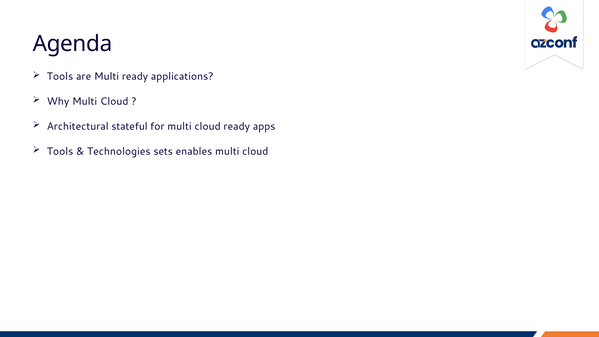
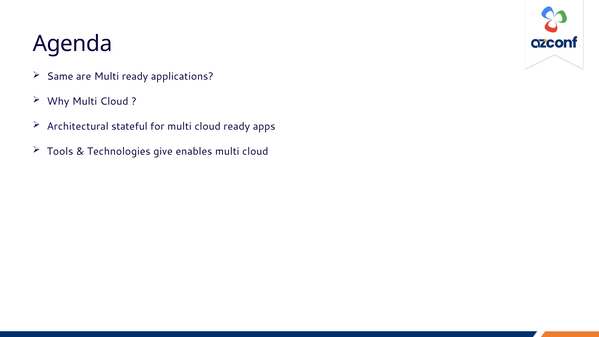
Tools: Tools -> Same (60, 77)
sets: sets -> give (163, 151)
